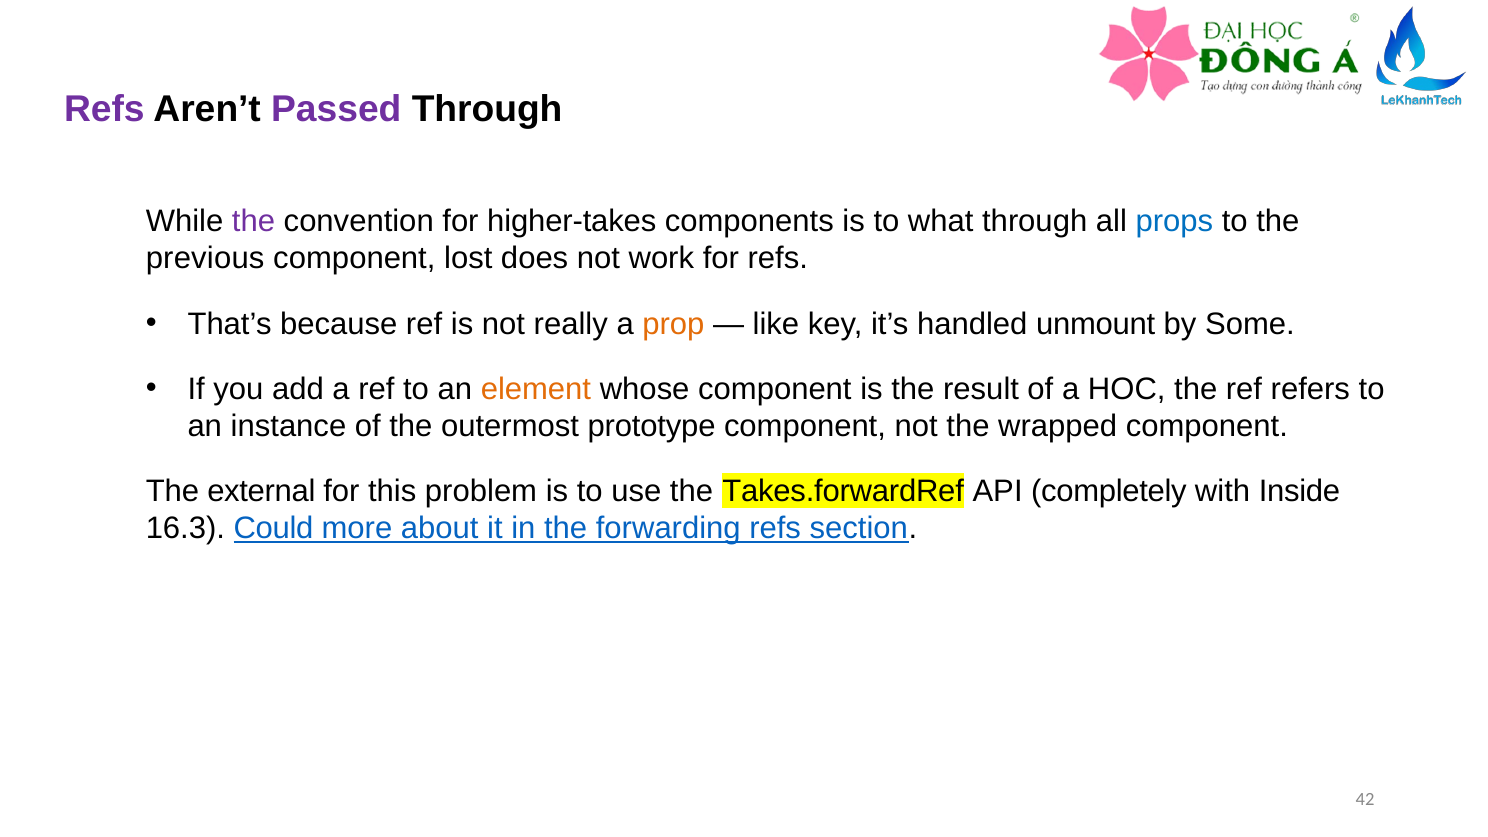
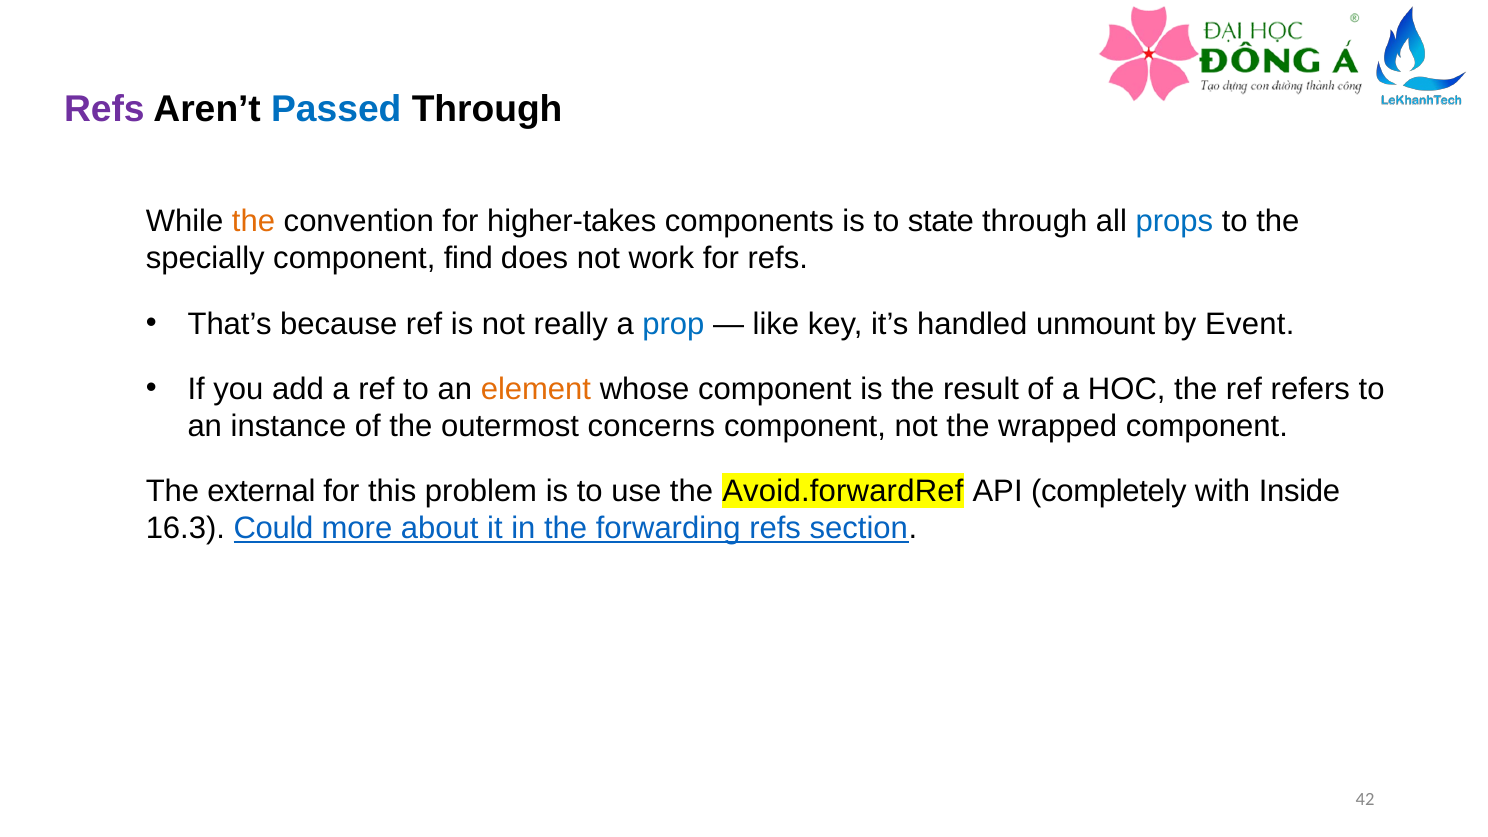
Passed colour: purple -> blue (336, 109)
the colour: purple -> orange (253, 222)
what: what -> state (941, 222)
previous: previous -> specially (205, 259)
lost: lost -> find (468, 259)
prop colour: orange -> blue (673, 324)
Some: Some -> Event (1250, 324)
prototype: prototype -> concerns (651, 426)
Takes.forwardRef: Takes.forwardRef -> Avoid.forwardRef (843, 491)
